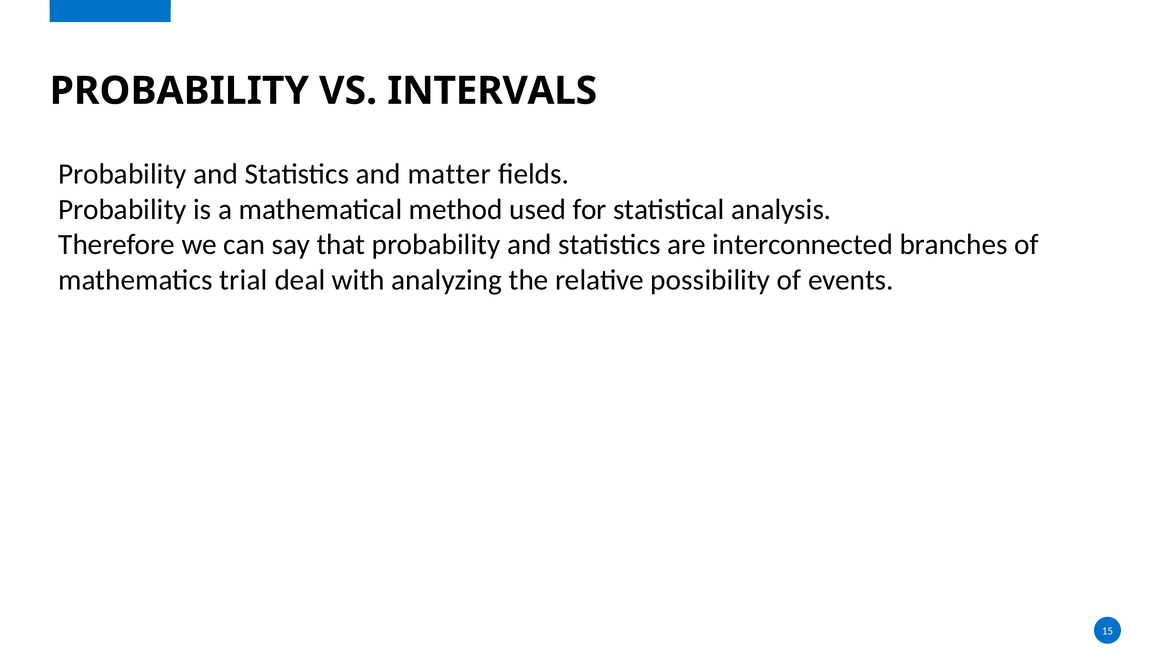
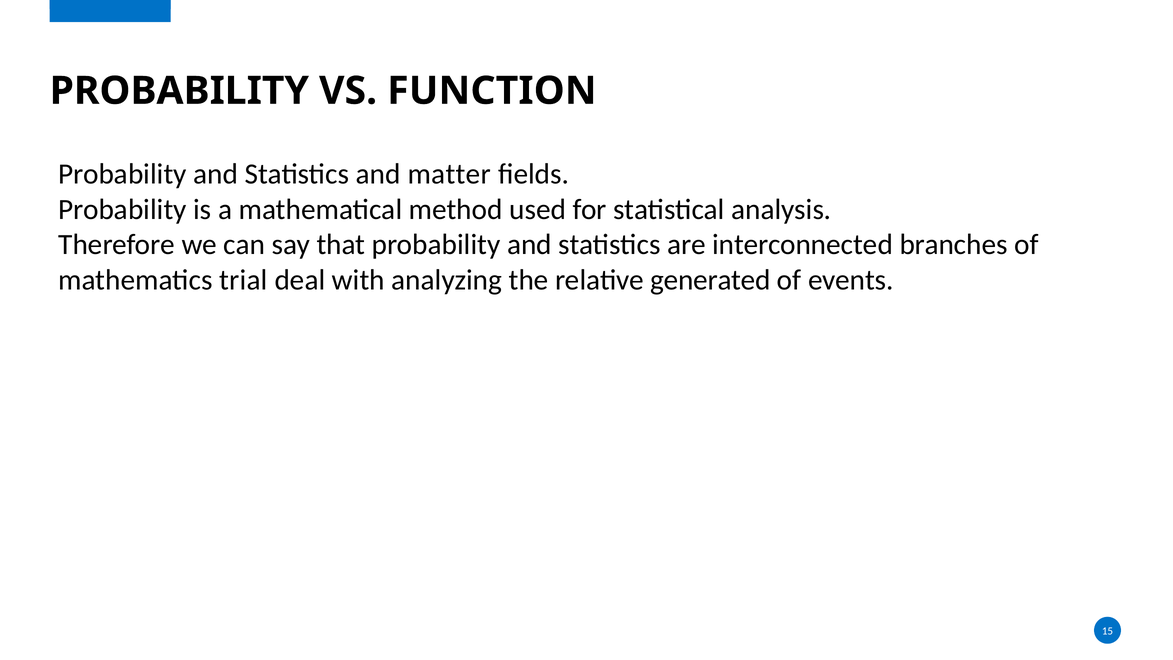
INTERVALS: INTERVALS -> FUNCTION (492, 91)
possibility: possibility -> generated (711, 280)
